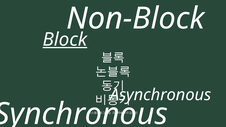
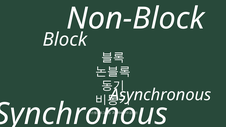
Block underline: present -> none (65, 40)
